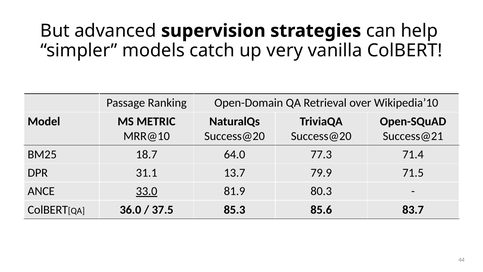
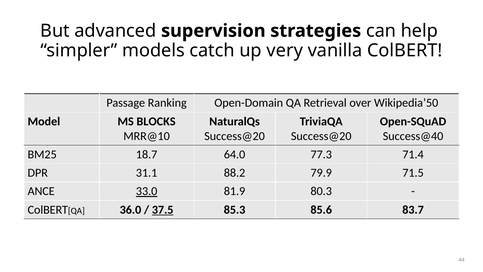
Wikipedia’10: Wikipedia’10 -> Wikipedia’50 (406, 103)
METRIC: METRIC -> BLOCKS (156, 121)
Success@21: Success@21 -> Success@40 (413, 136)
13.7: 13.7 -> 88.2 (235, 173)
37.5 underline: none -> present (163, 209)
